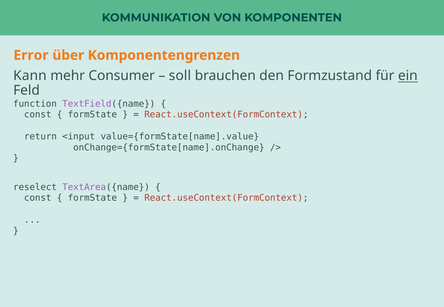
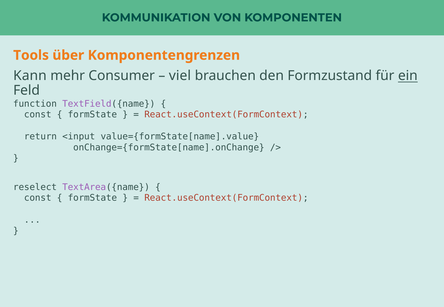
Error: Error -> Tools (31, 55)
soll: soll -> viel (180, 76)
